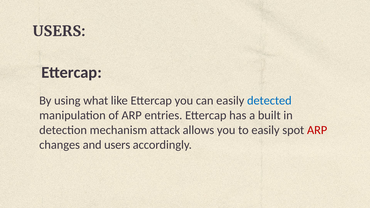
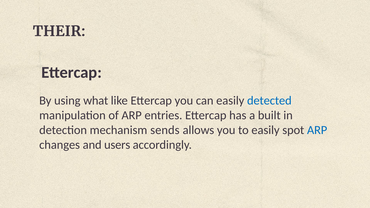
USERS: USERS -> THEIR (59, 31)
attack: attack -> sends (165, 130)
ARP colour: red -> blue (317, 130)
